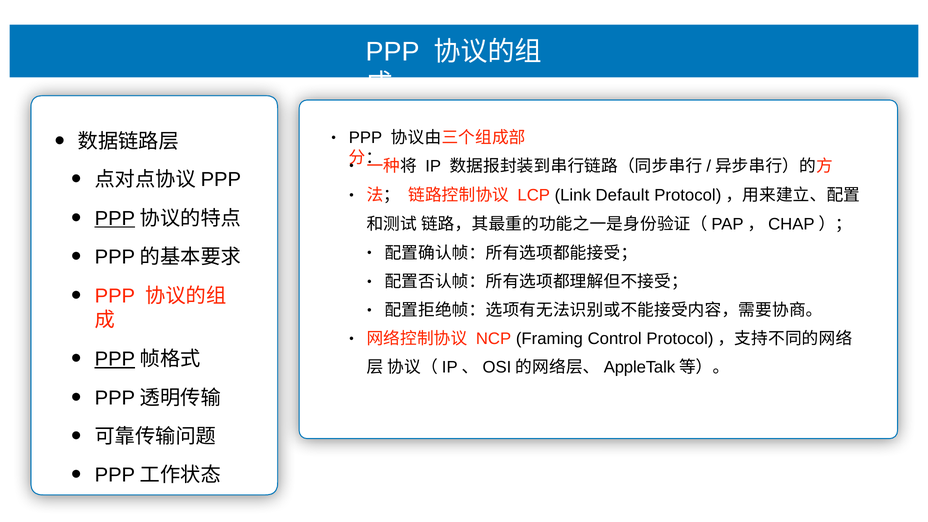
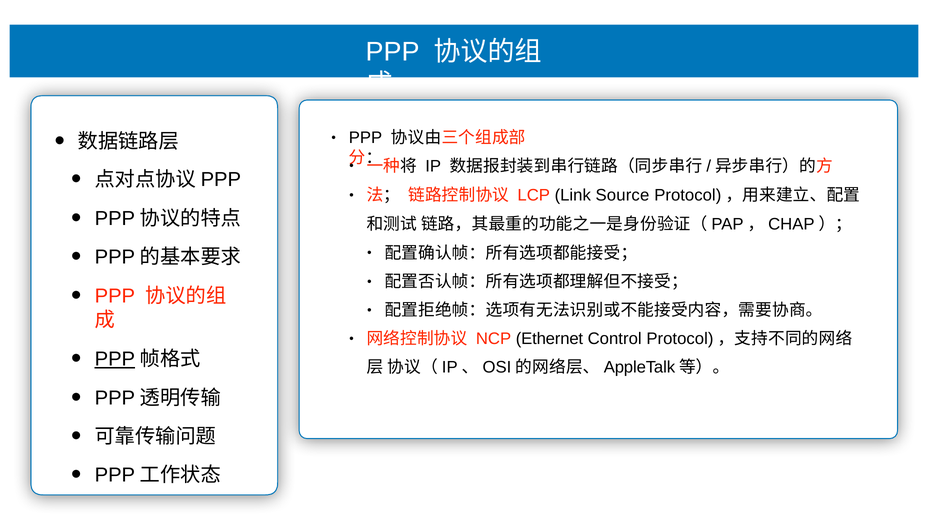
Default: Default -> Source (622, 195)
PPP underline: present -> none (115, 218)
Framing: Framing -> Ethernet (549, 339)
